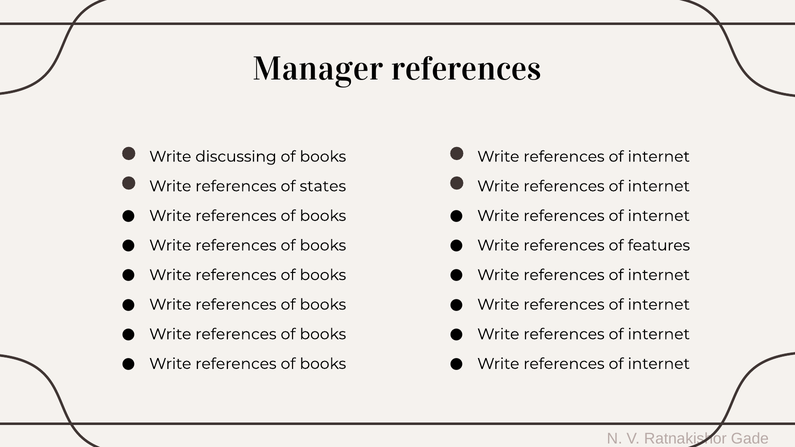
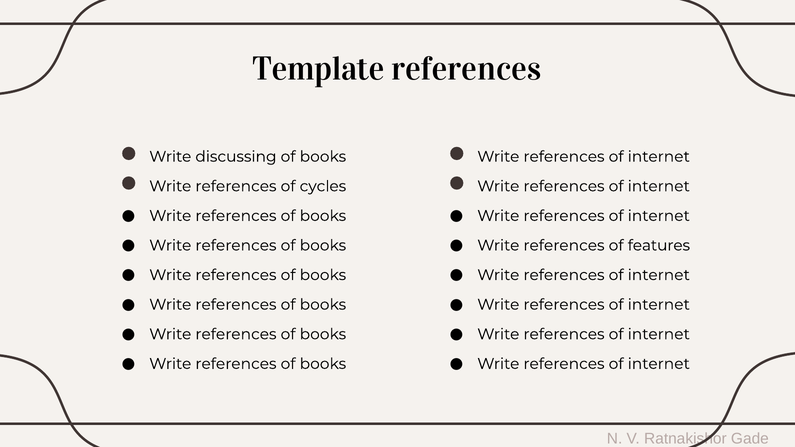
Manager: Manager -> Template (318, 69)
states: states -> cycles (323, 186)
